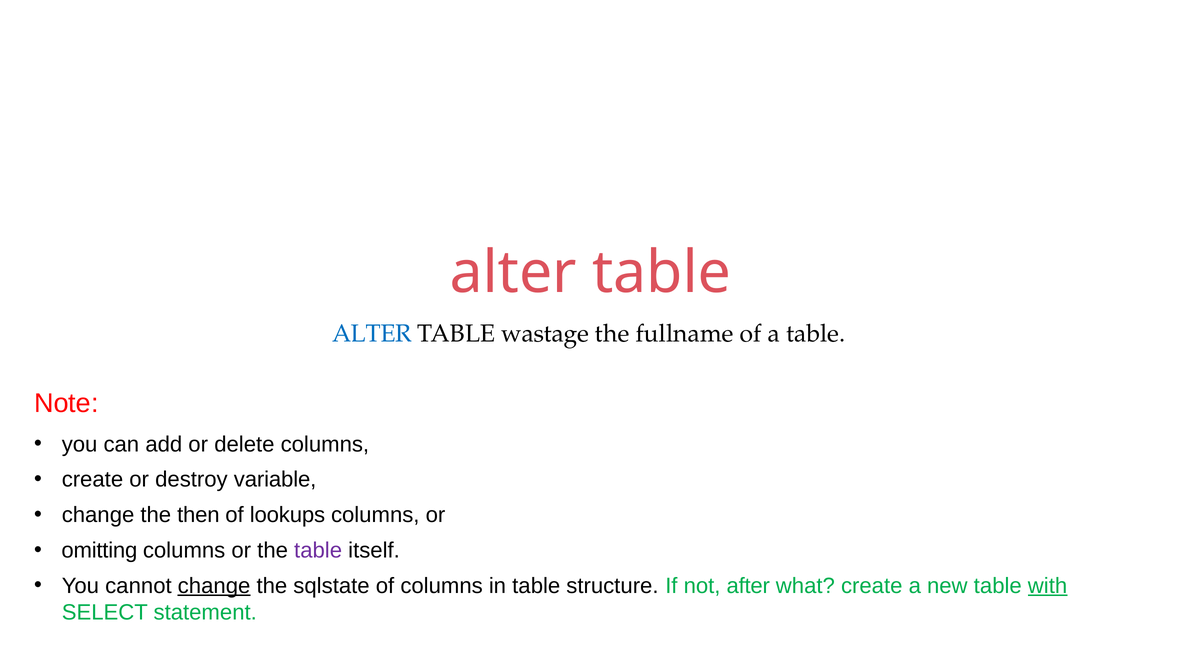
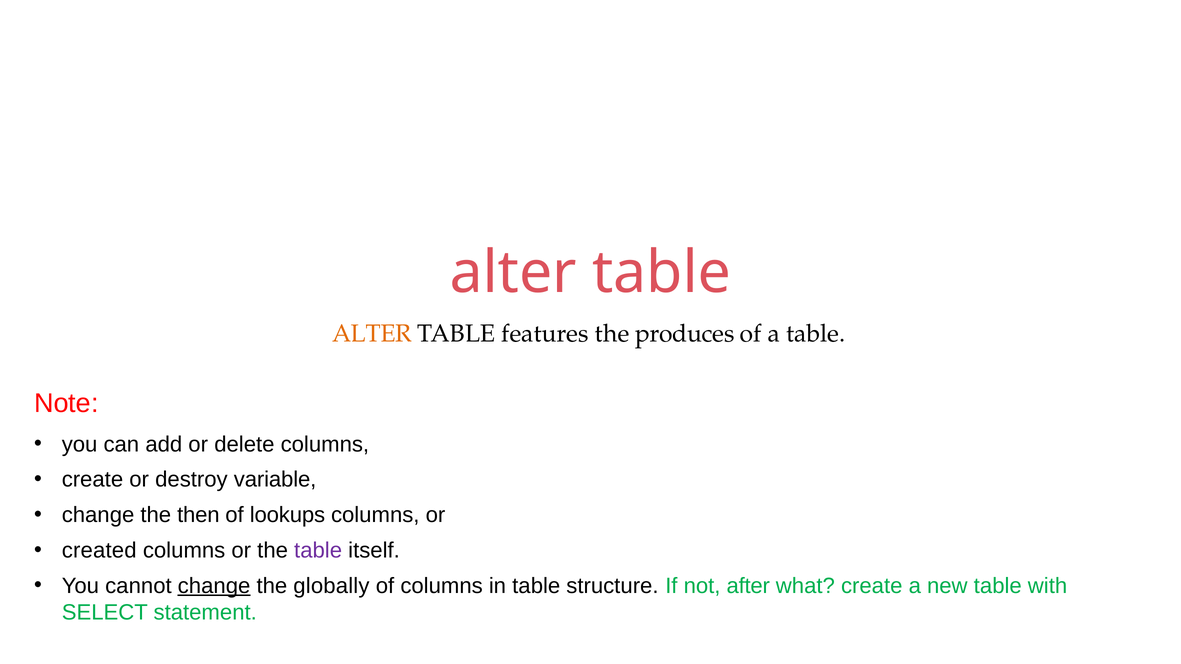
ALTER colour: blue -> orange (372, 334)
wastage: wastage -> features (545, 334)
fullname: fullname -> produces (685, 334)
omitting: omitting -> created (99, 551)
sqlstate: sqlstate -> globally (331, 586)
with underline: present -> none (1048, 586)
